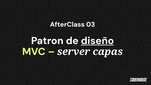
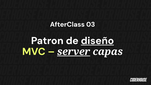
server underline: none -> present (74, 52)
